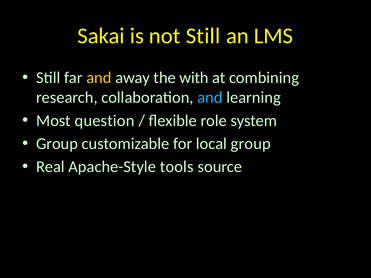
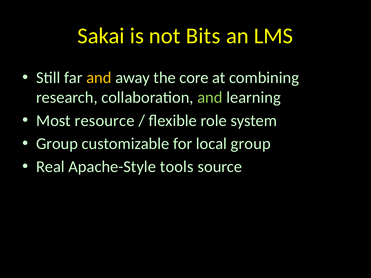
not Still: Still -> Bits (203, 36)
with: with -> core (194, 78)
and colour: light blue -> light green (210, 98)
question: question -> resource (105, 121)
